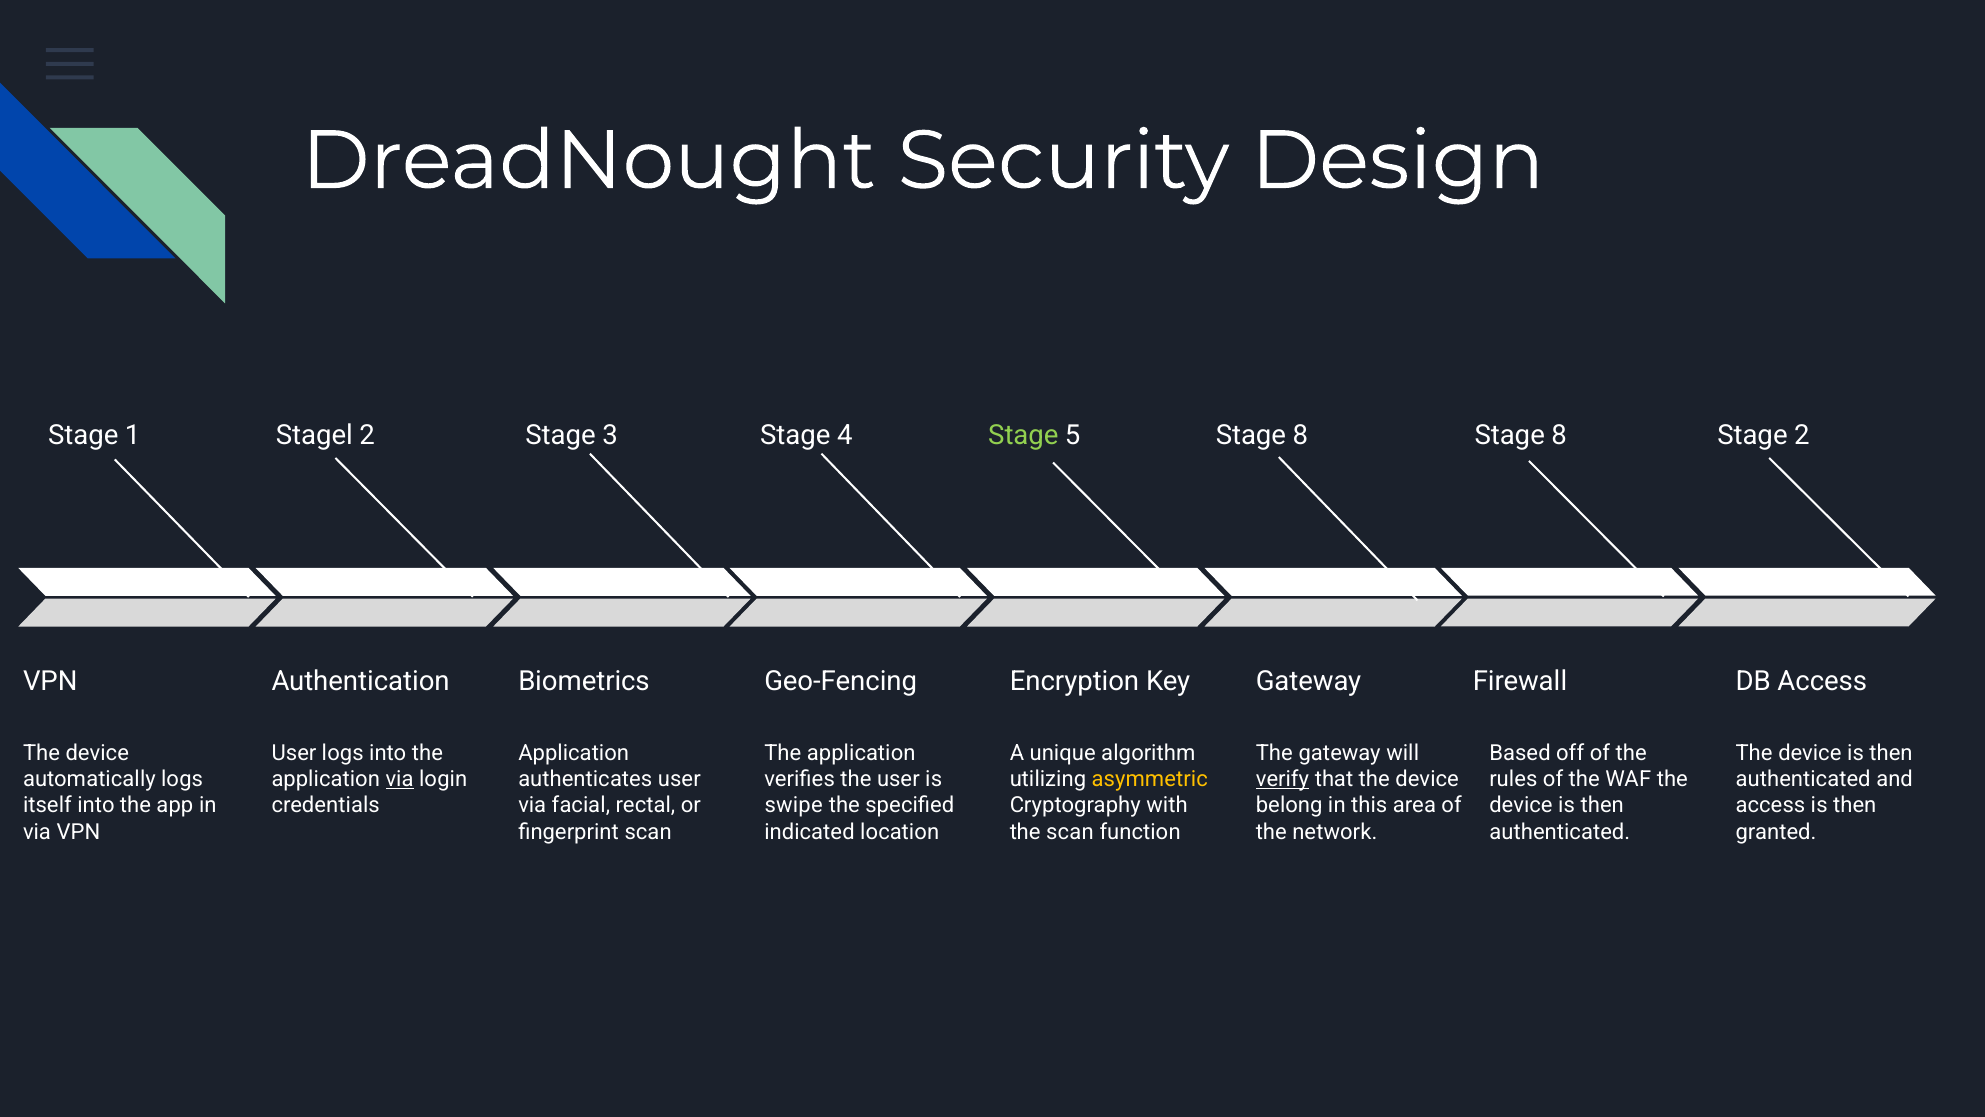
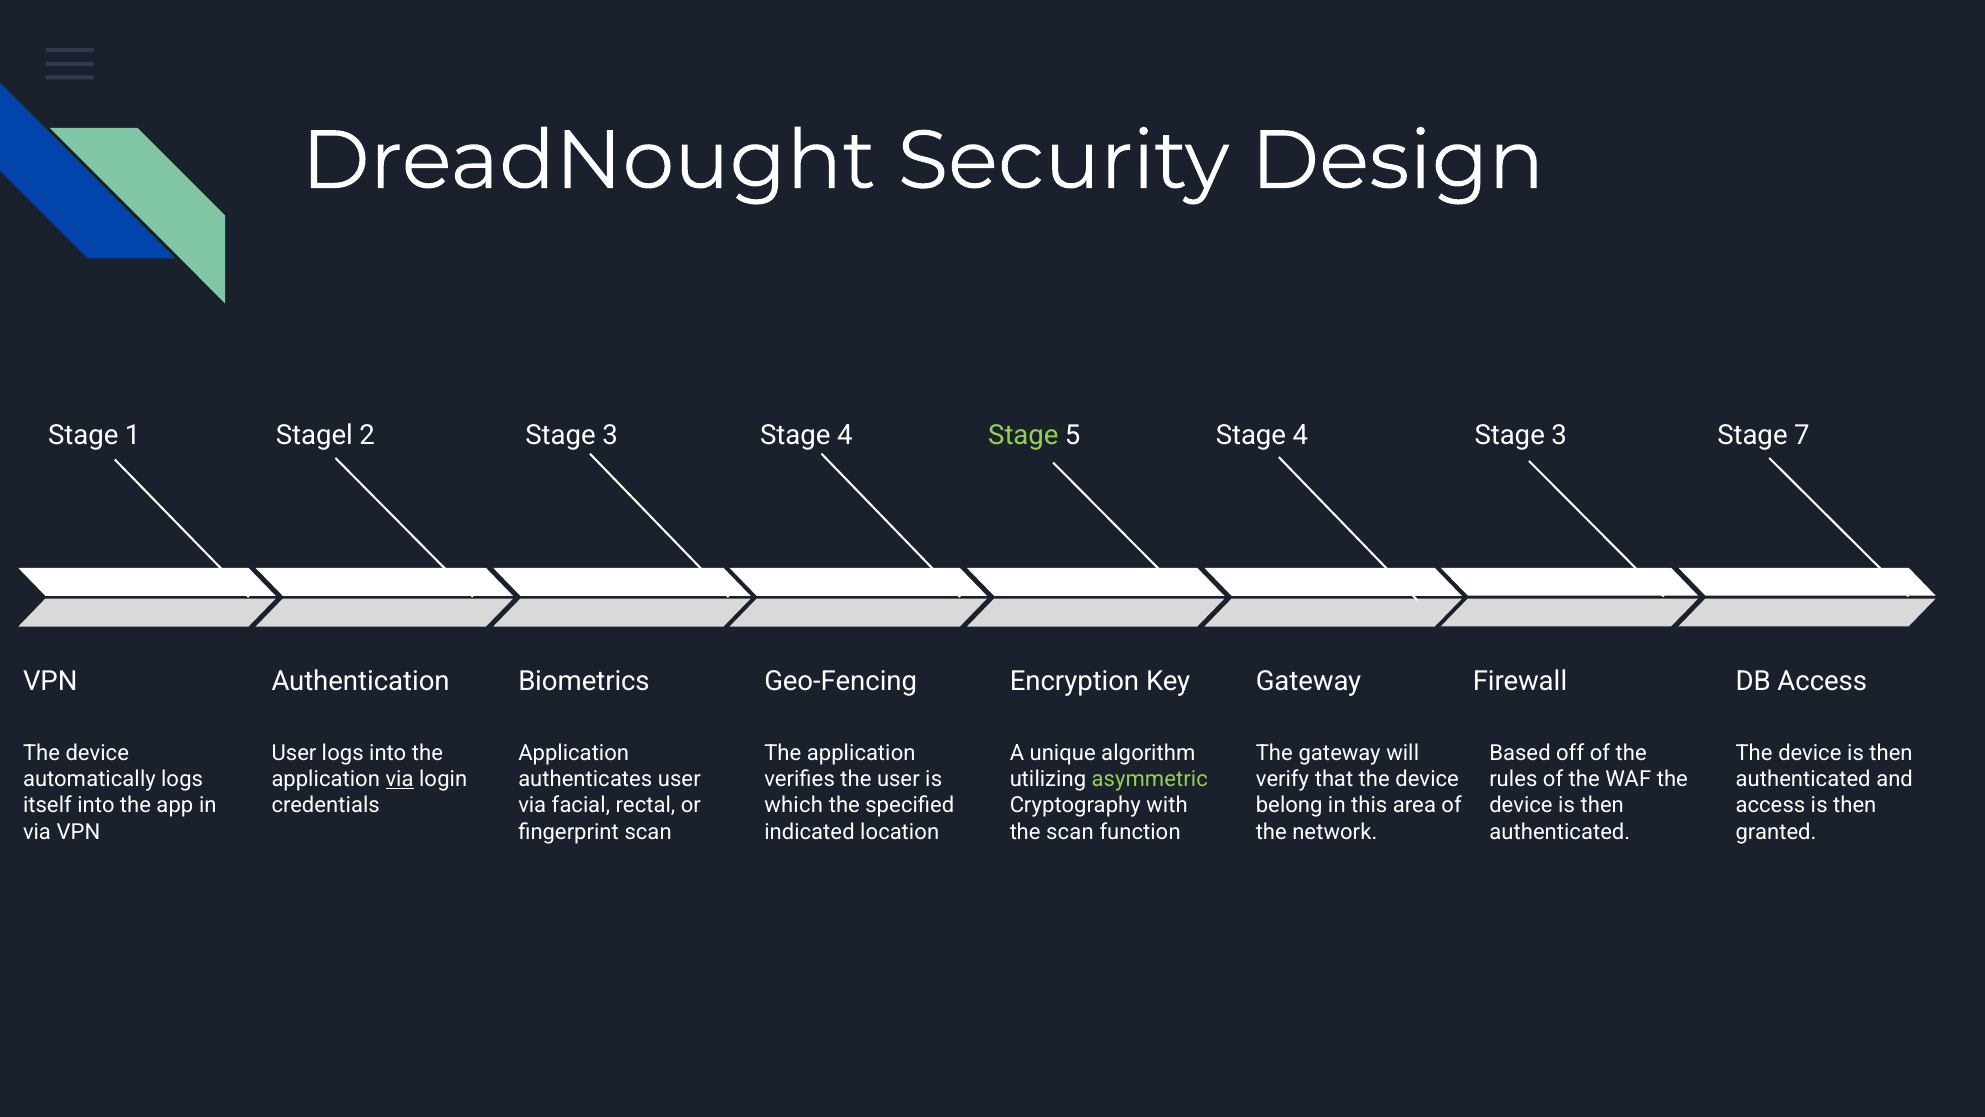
5 Stage 8: 8 -> 4 (1300, 435)
8: 8 -> 3 (1559, 435)
Stage 2: 2 -> 7 (1802, 435)
asymmetric colour: yellow -> light green (1150, 779)
verify underline: present -> none (1282, 779)
swipe: swipe -> which (794, 805)
